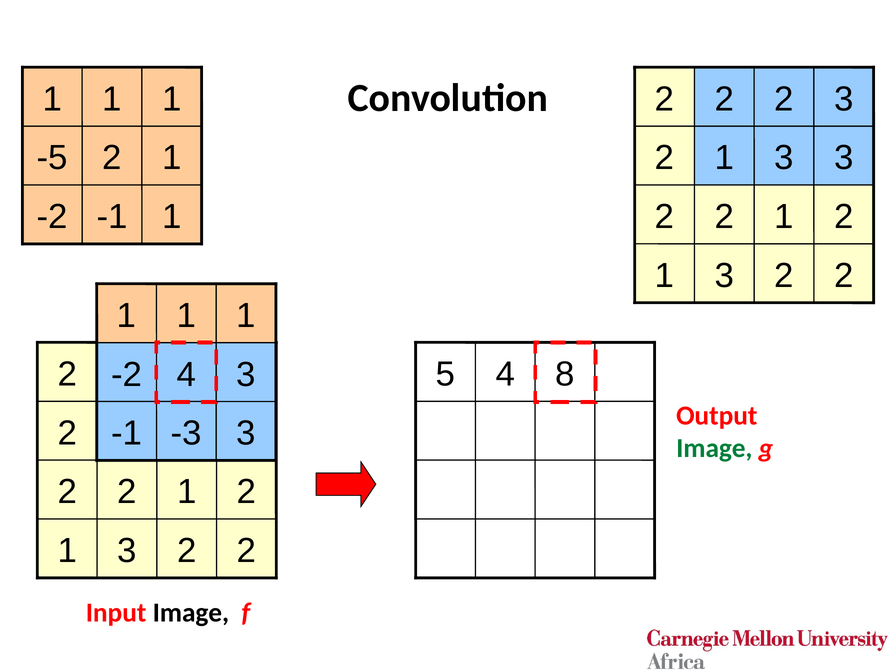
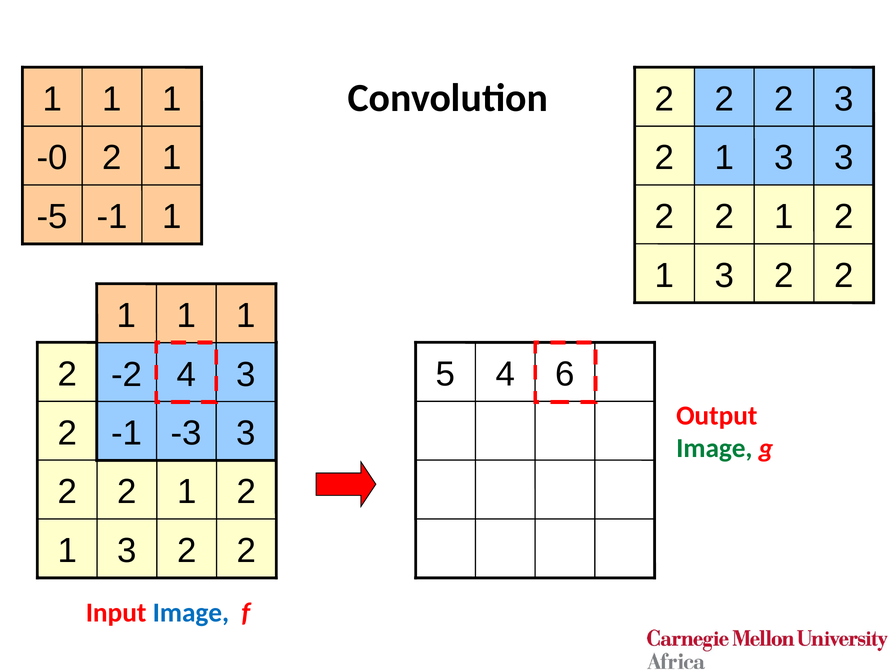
-5: -5 -> -0 (52, 158)
-2: -2 -> -5 (52, 217)
8: 8 -> 6 (565, 374)
Image colour: black -> blue (191, 613)
